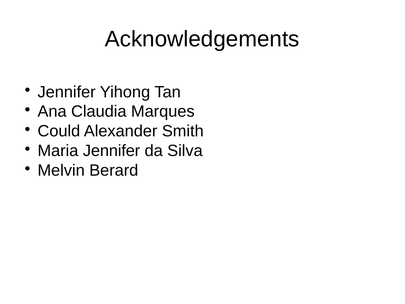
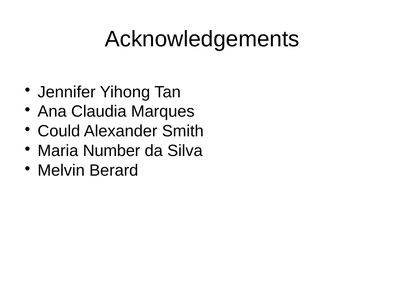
Maria Jennifer: Jennifer -> Number (112, 151)
